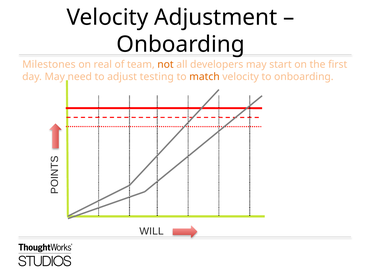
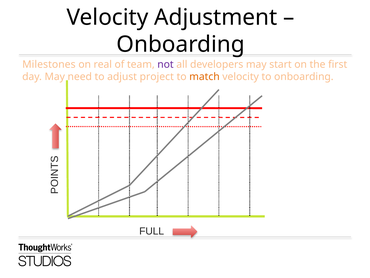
not colour: orange -> purple (165, 64)
testing: testing -> project (157, 77)
WILL: WILL -> FULL (152, 231)
